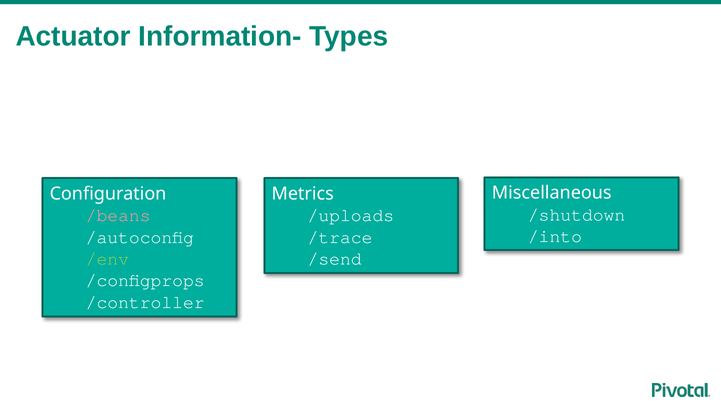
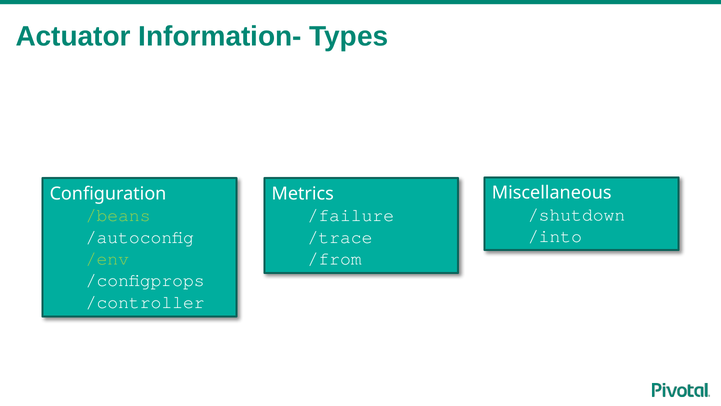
/beans colour: pink -> light green (118, 215)
/uploads: /uploads -> /failure (351, 215)
/send: /send -> /from (335, 258)
